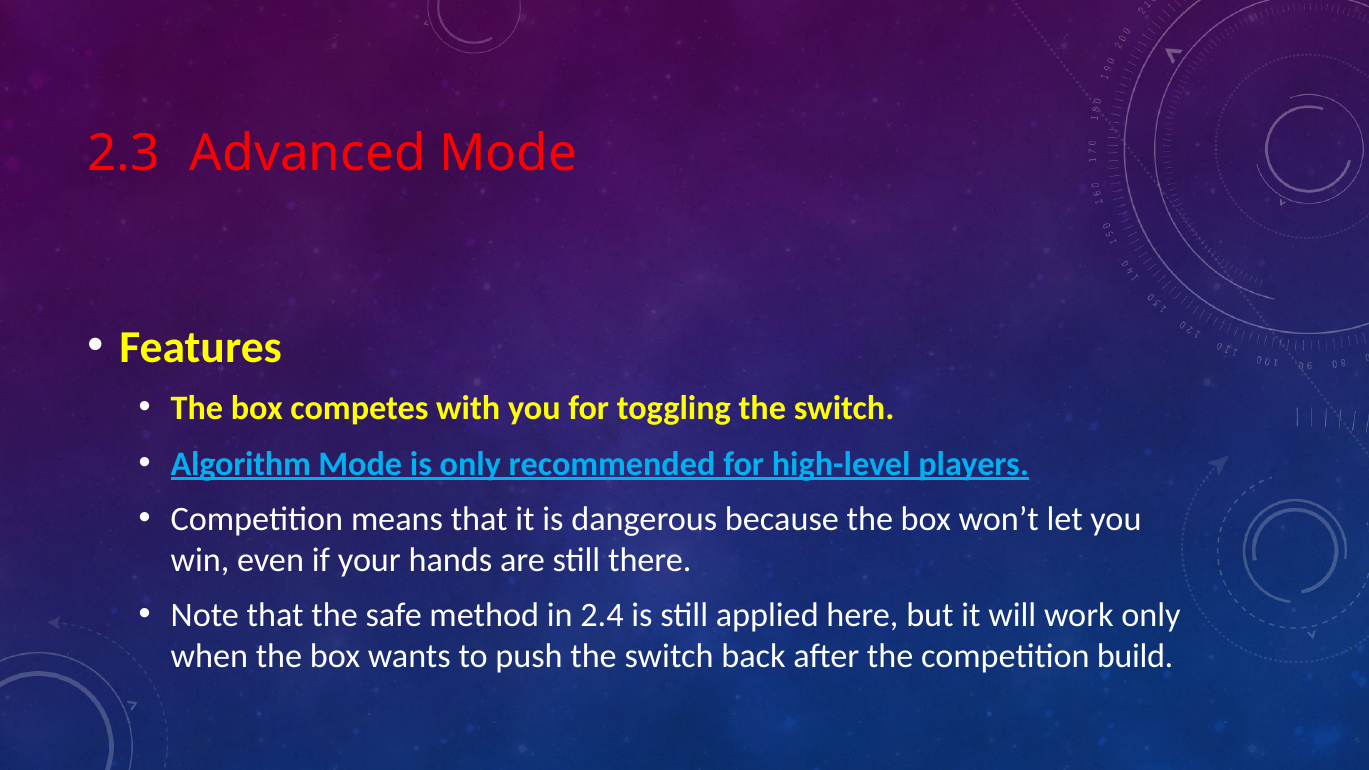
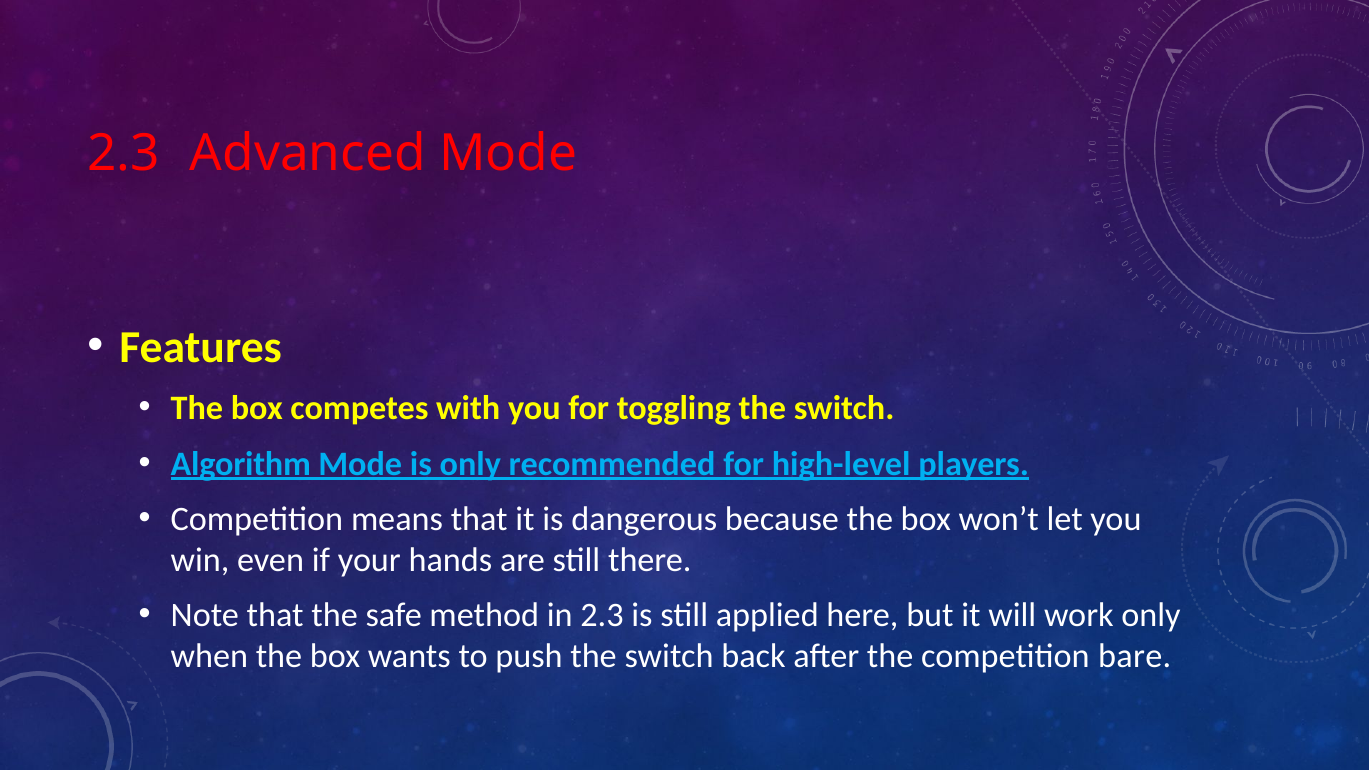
in 2.4: 2.4 -> 2.3 (602, 616)
build: build -> bare (1135, 657)
